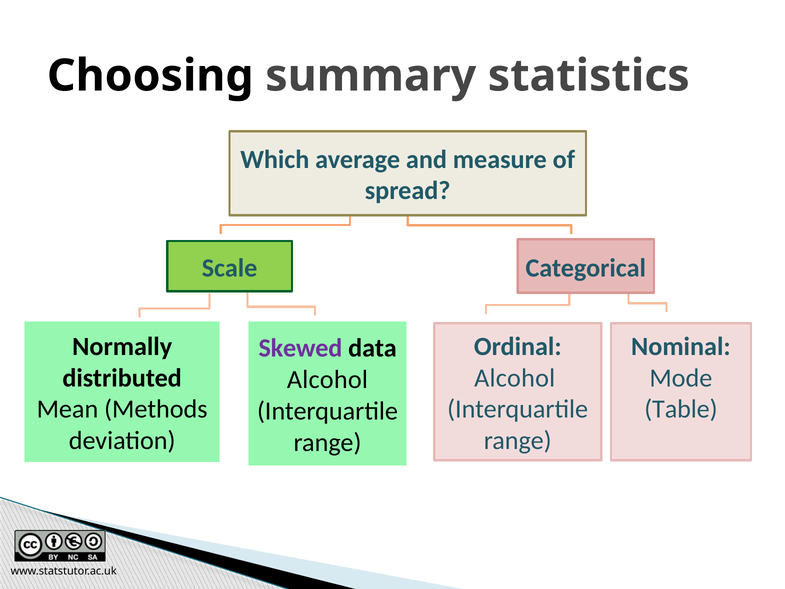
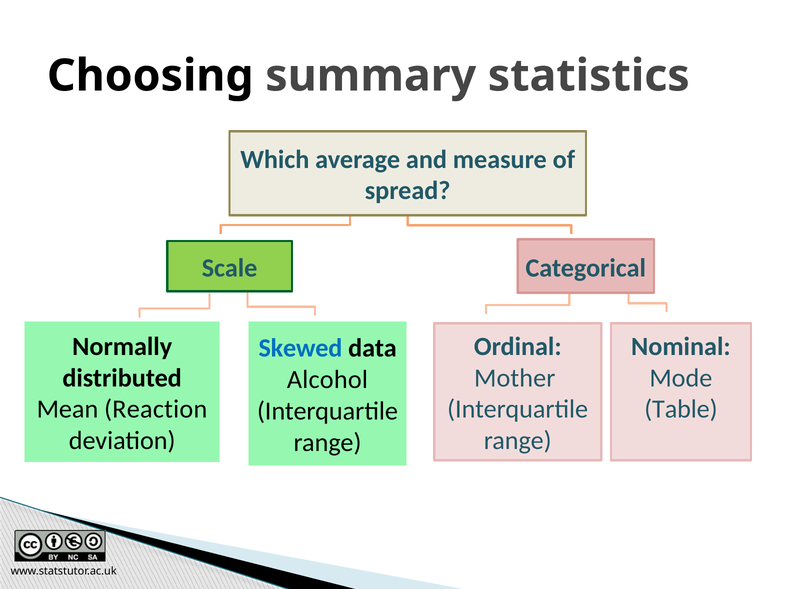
Skewed colour: purple -> blue (300, 348)
Alcohol: Alcohol -> Mother (515, 378)
Methods: Methods -> Reaction (156, 409)
